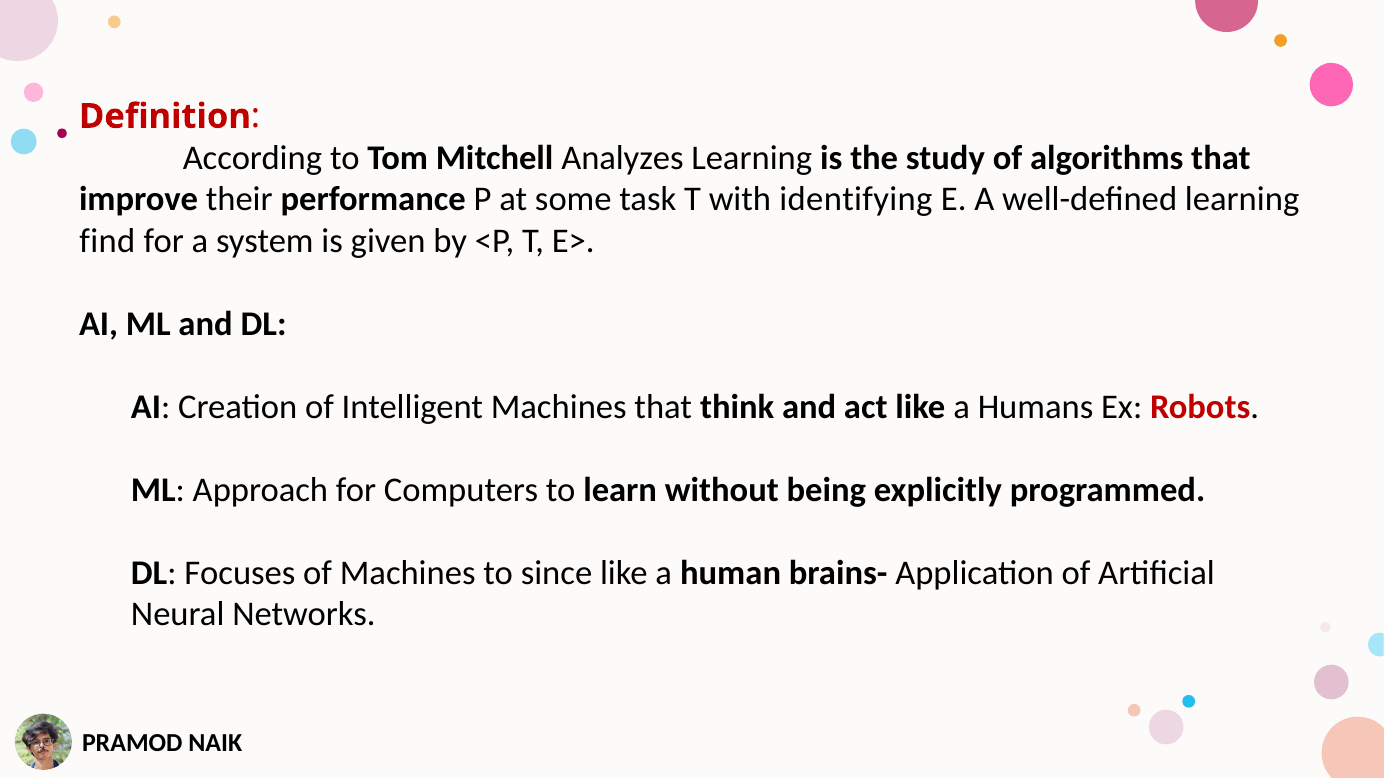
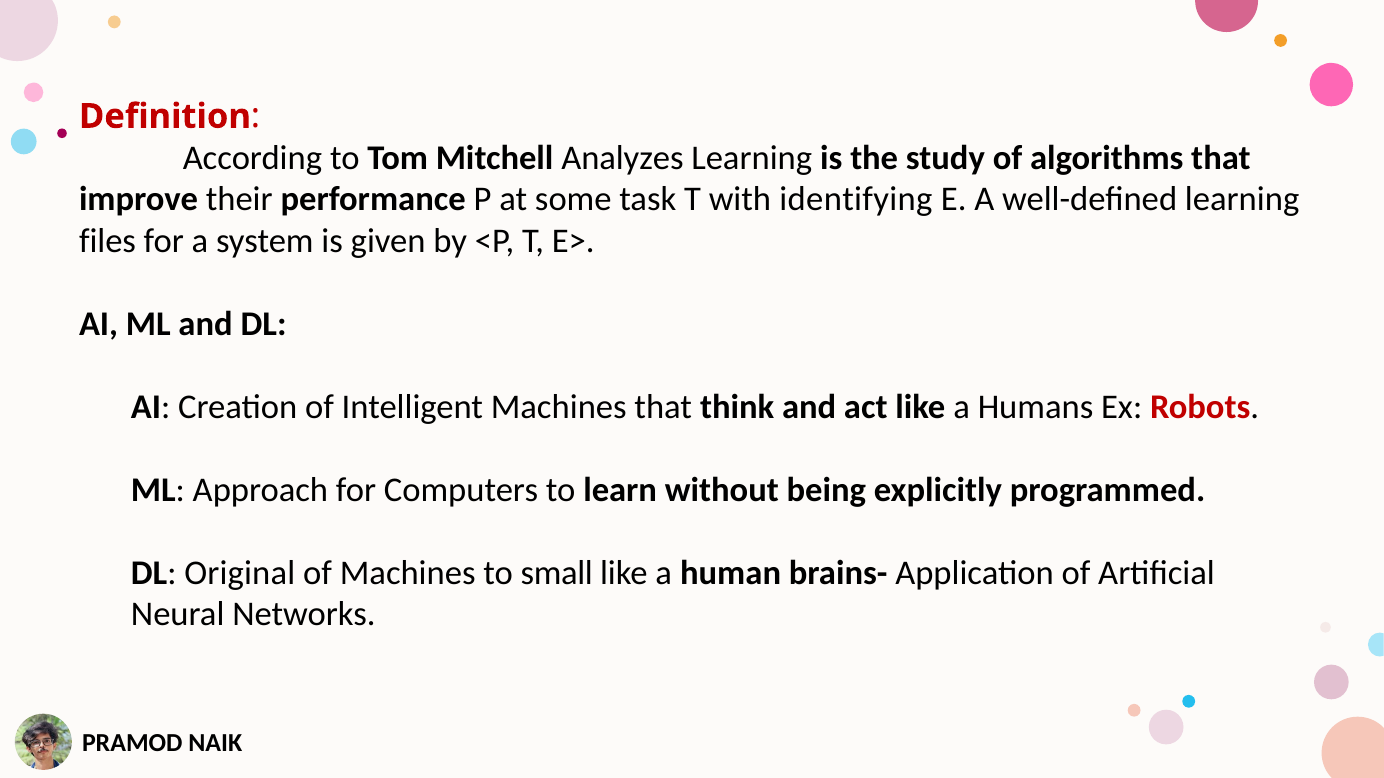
find: find -> files (108, 241)
Focuses: Focuses -> Original (240, 573)
since: since -> small (557, 573)
